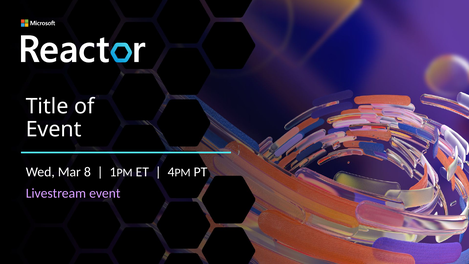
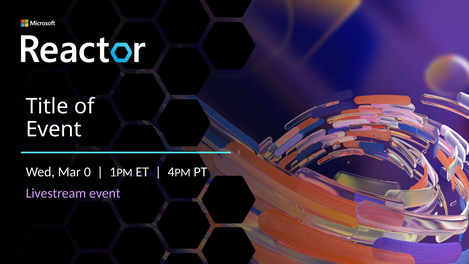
8: 8 -> 0 (87, 172)
